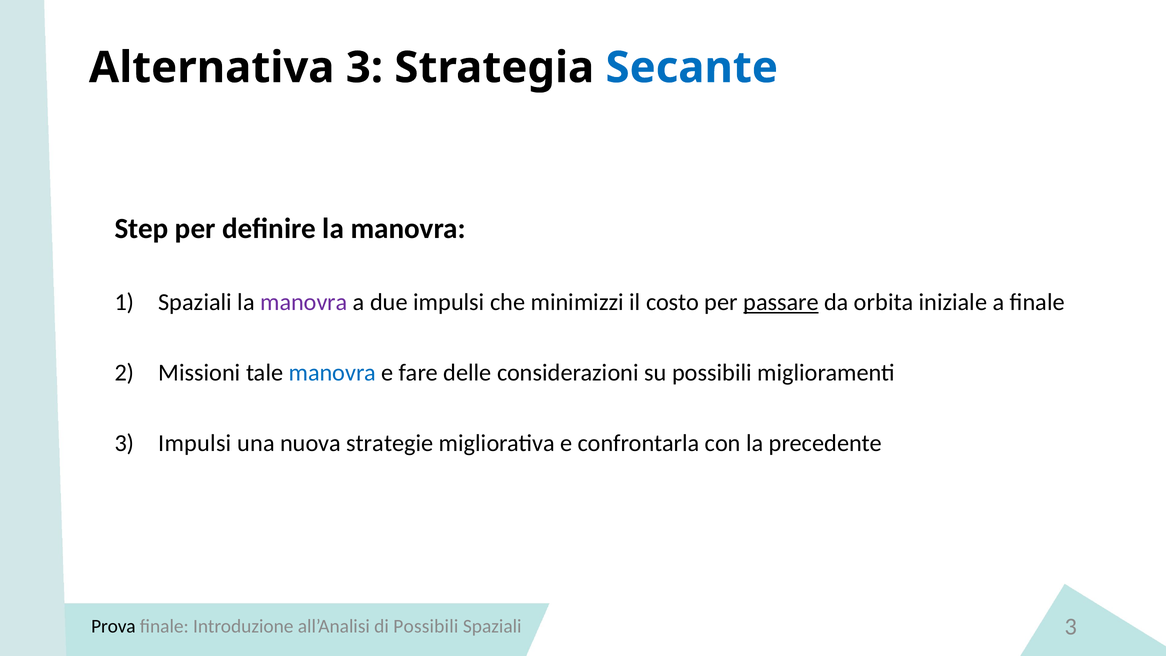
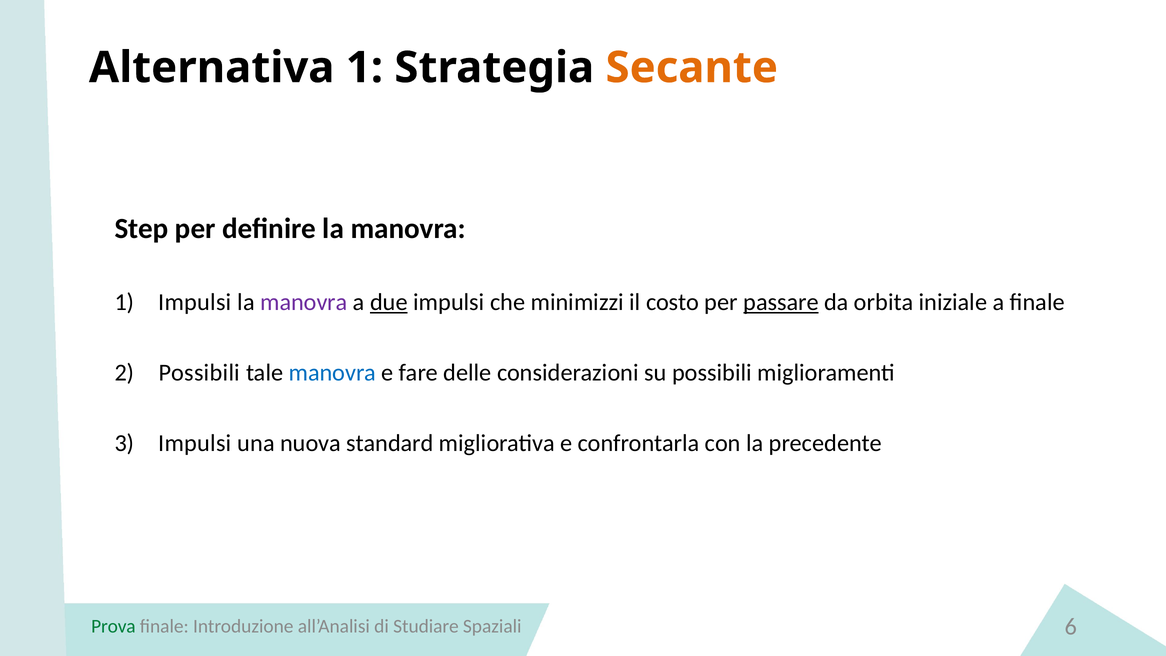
Alternativa 3: 3 -> 1 (364, 68)
Secante colour: blue -> orange (692, 68)
Spaziali: Spaziali -> Impulsi (195, 302)
due underline: none -> present (389, 302)
2 Missioni: Missioni -> Possibili (199, 373)
strategie: strategie -> standard (390, 443)
Prova colour: black -> green (113, 626)
di Possibili: Possibili -> Studiare (426, 626)
Spaziali 3: 3 -> 6 (1071, 627)
